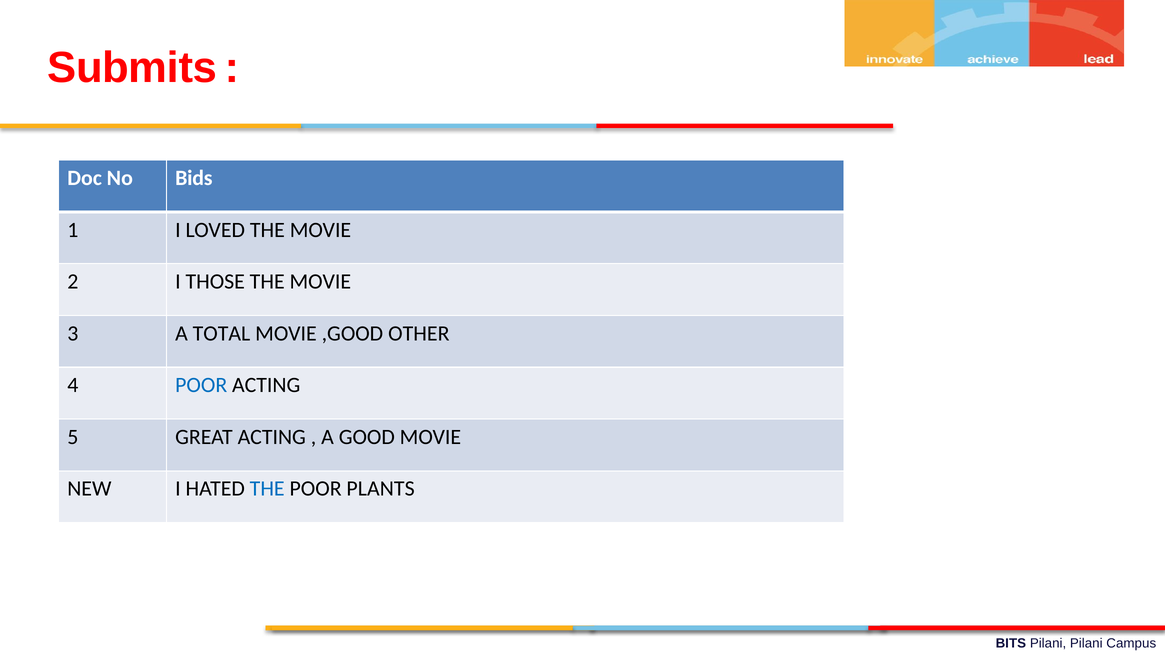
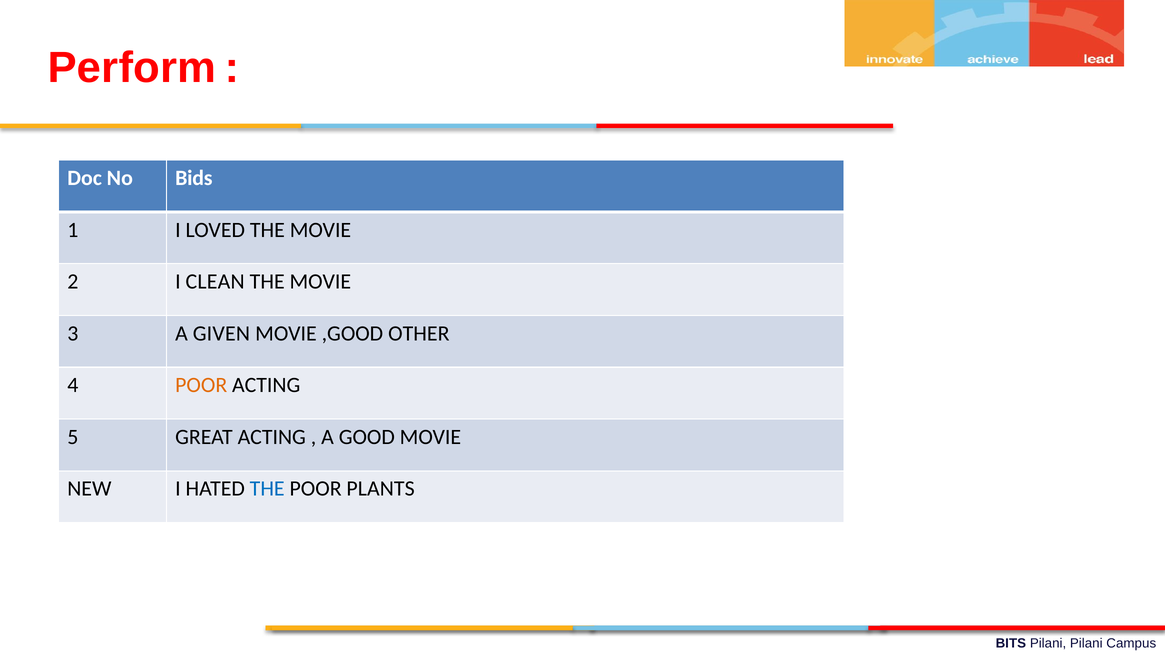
Submits: Submits -> Perform (132, 68)
THOSE: THOSE -> CLEAN (215, 282)
TOTAL: TOTAL -> GIVEN (221, 334)
POOR colour: blue -> orange (201, 385)
